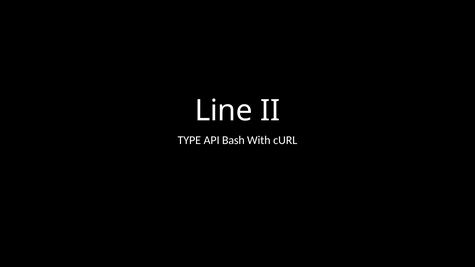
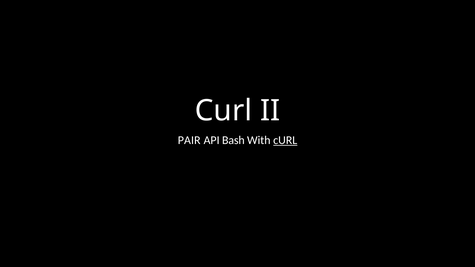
Line: Line -> Curl (223, 111)
TYPE: TYPE -> PAIR (189, 140)
cURL underline: none -> present (285, 140)
